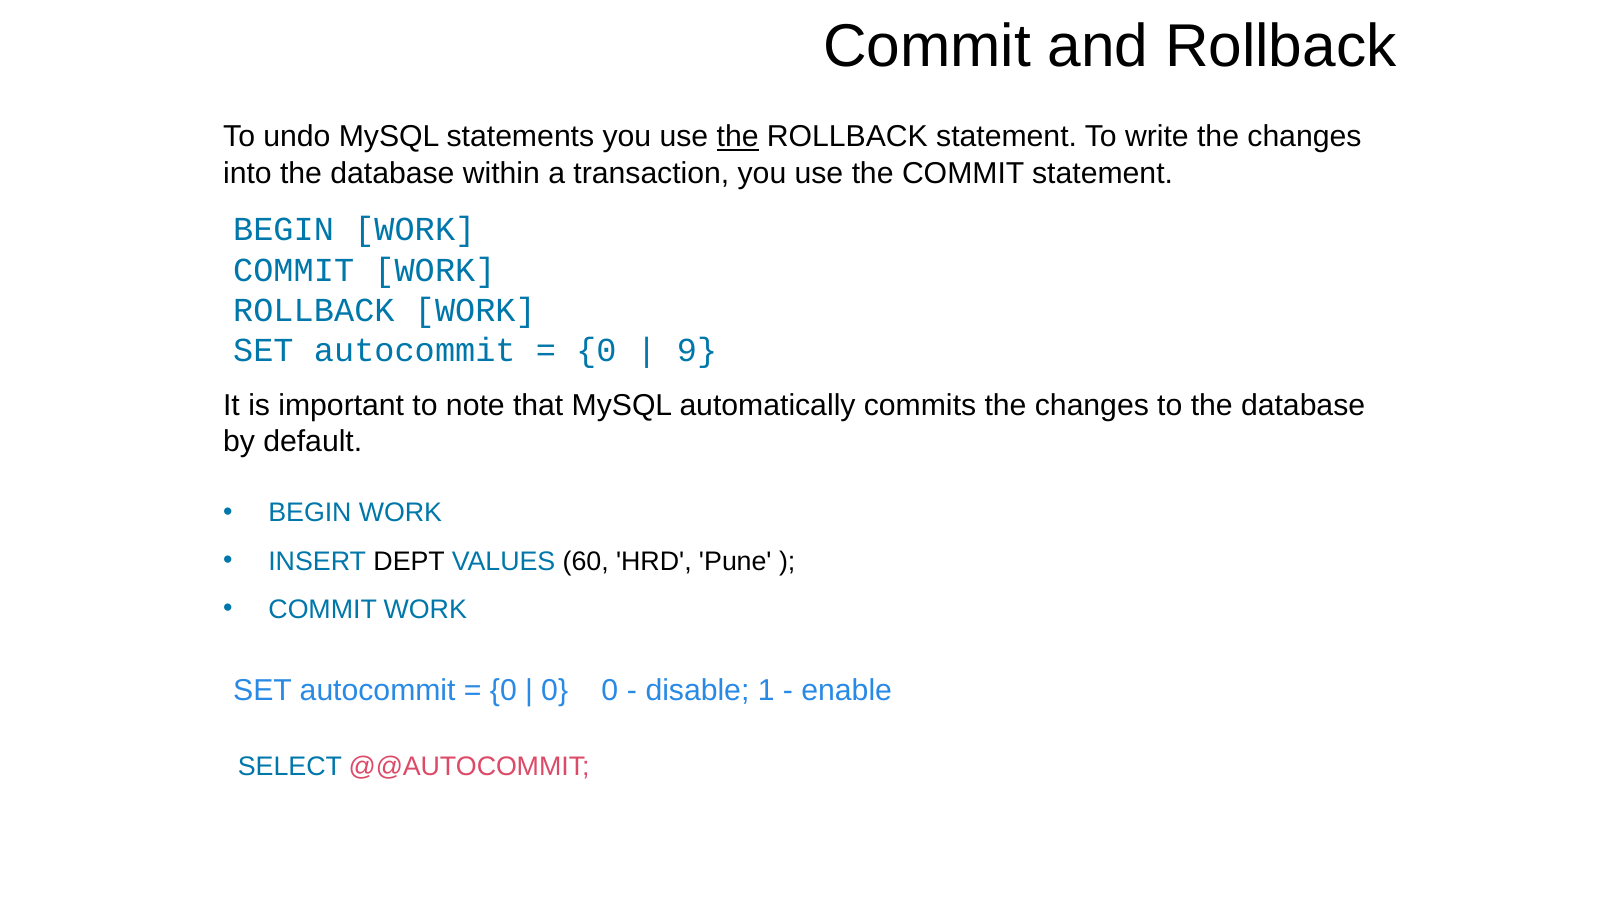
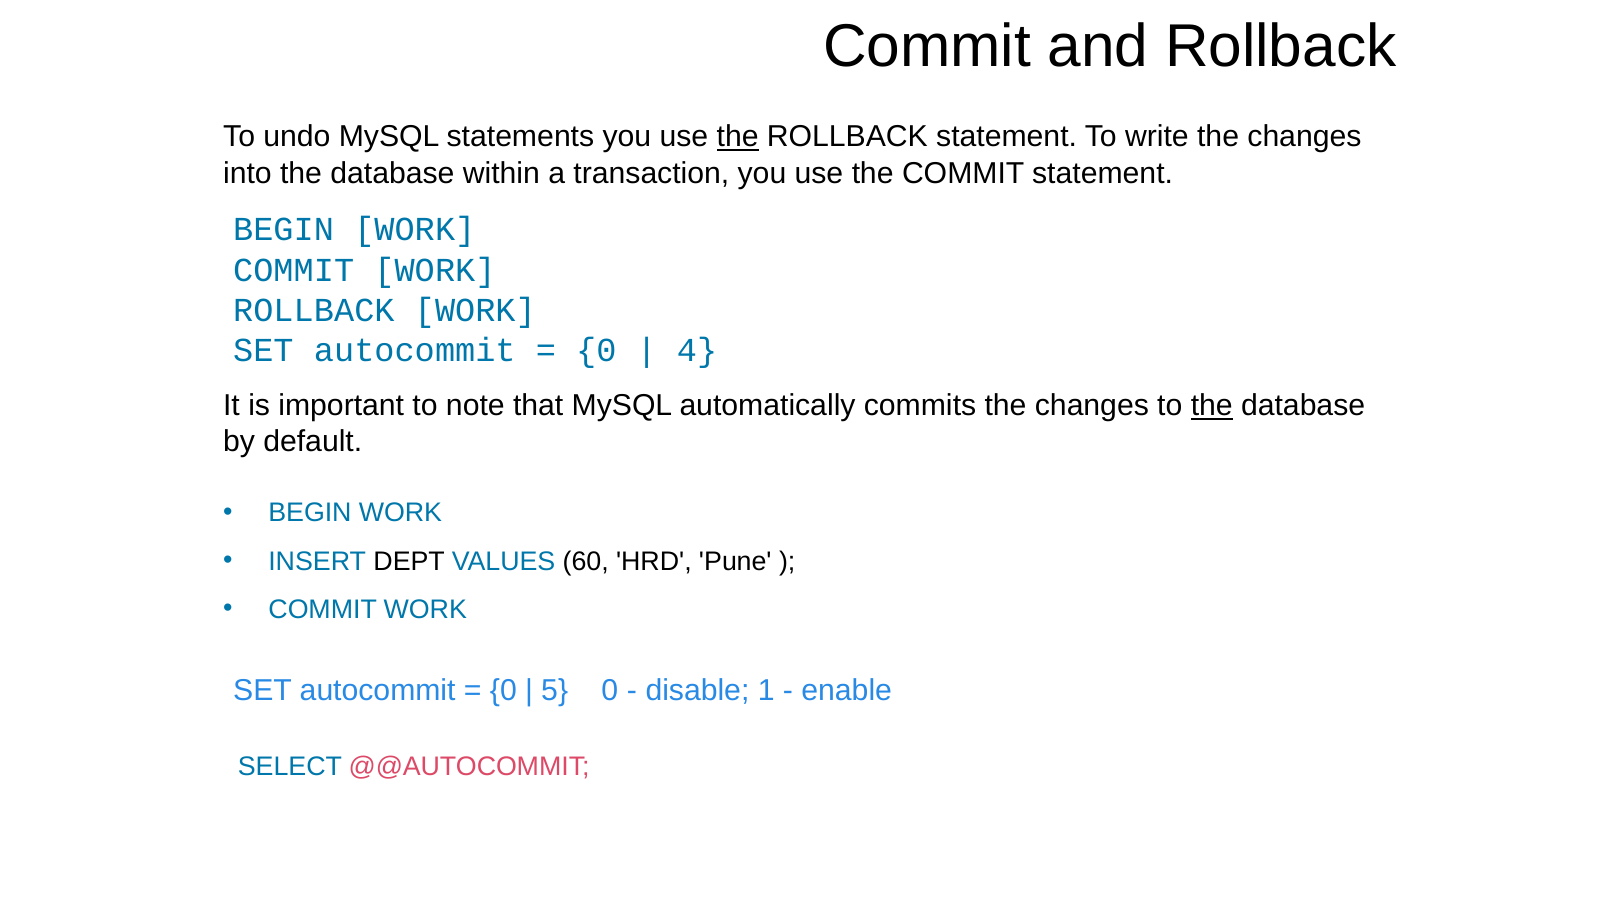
9: 9 -> 4 (697, 350)
the underline: none -> present (1212, 406)
0: 0 -> 5 (555, 690)
